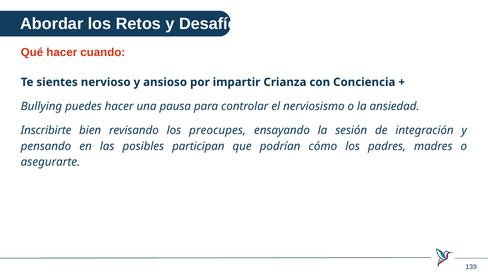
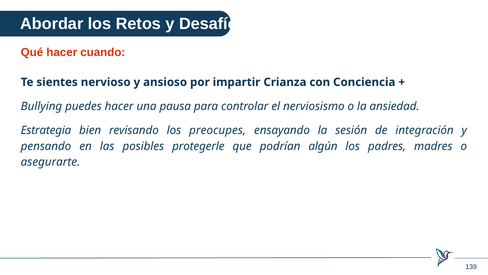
Inscribirte: Inscribirte -> Estrategia (46, 130)
participan: participan -> protegerle (198, 146)
cómo: cómo -> algún (323, 146)
